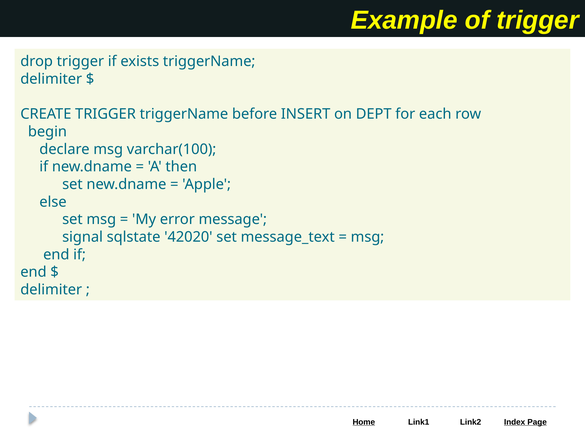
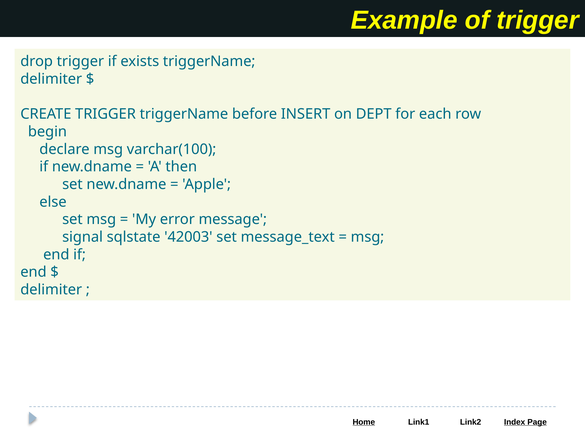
42020: 42020 -> 42003 (188, 237)
